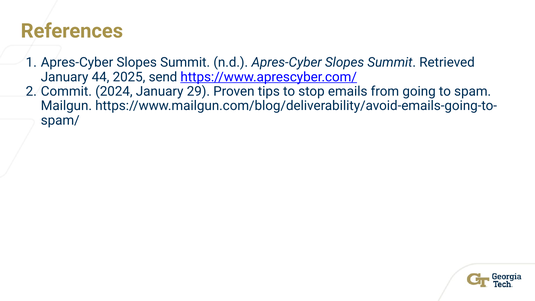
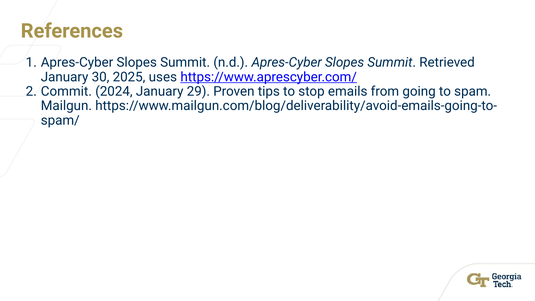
44: 44 -> 30 (101, 77)
send: send -> uses (163, 77)
